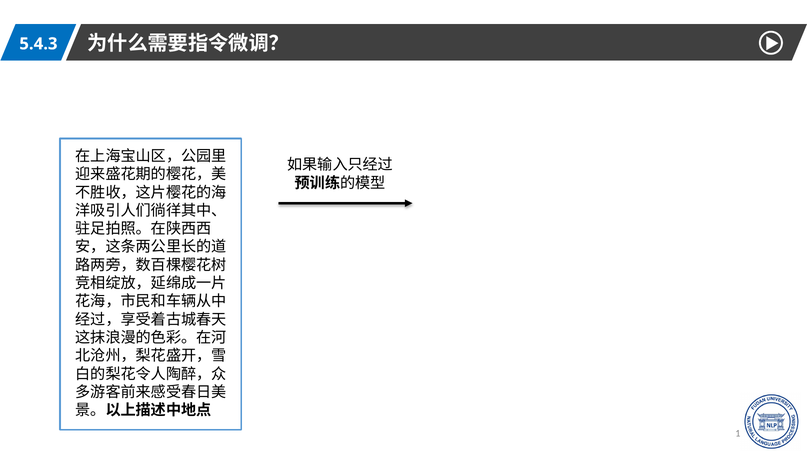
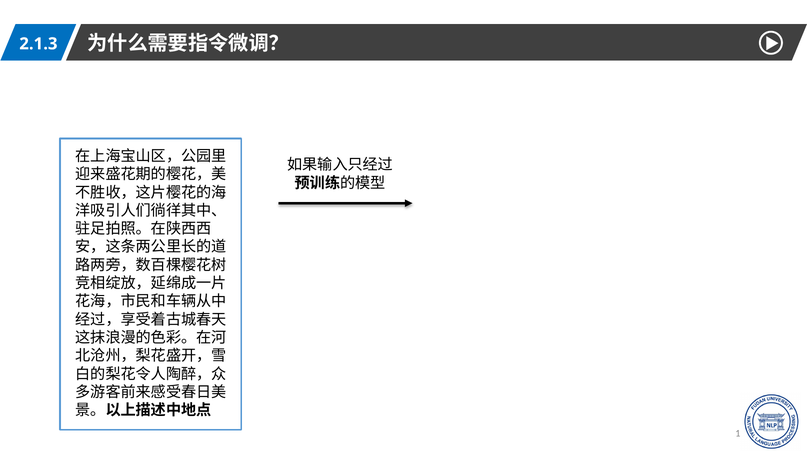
5.4.3: 5.4.3 -> 2.1.3 (38, 44)
